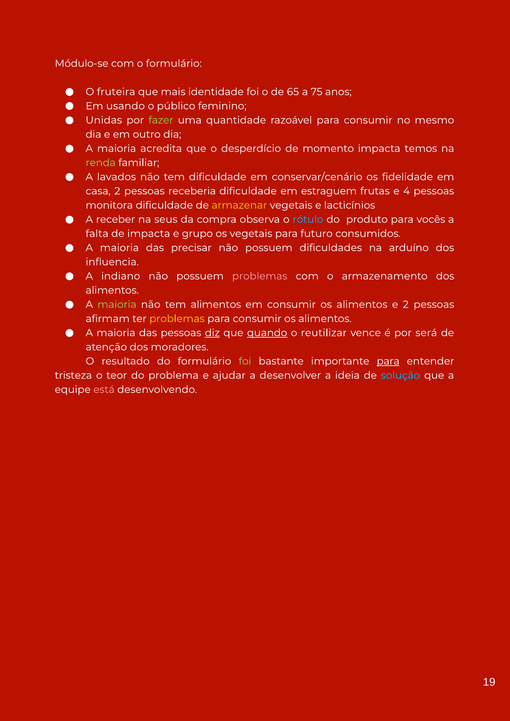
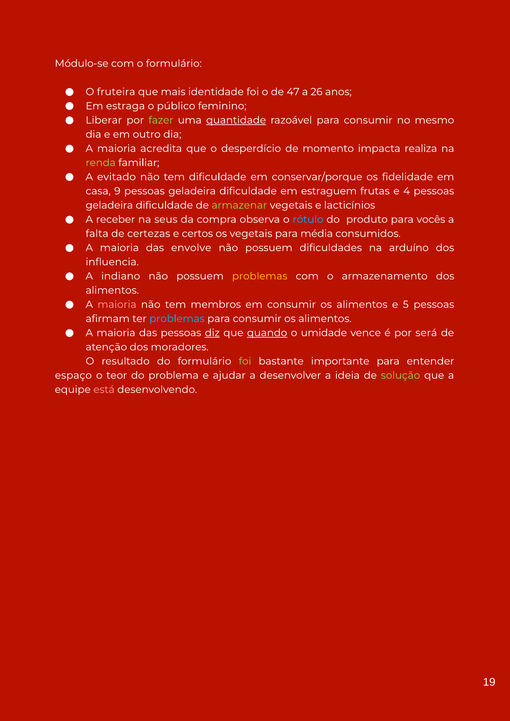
65: 65 -> 47 (293, 92)
75: 75 -> 26 (317, 92)
usando: usando -> estraga (125, 106)
Unidas: Unidas -> Liberar (104, 120)
quantidade underline: none -> present (236, 120)
temos: temos -> realiza (421, 149)
lavados: lavados -> evitado (116, 177)
conservar/cenário: conservar/cenário -> conservar/porque (317, 177)
casa 2: 2 -> 9 (117, 191)
receberia: receberia -> geladeira (192, 191)
monitora: monitora -> geladeira (109, 205)
armazenar colour: yellow -> light green (239, 205)
de impacta: impacta -> certezas (149, 234)
grupo: grupo -> certos (197, 234)
futuro: futuro -> média (317, 234)
precisar: precisar -> envolve (191, 248)
problemas colour: pink -> yellow (260, 276)
maioria colour: light green -> pink (117, 305)
tem alimentos: alimentos -> membros (216, 305)
e 2: 2 -> 5 (406, 305)
problemas colour: yellow -> light blue (177, 319)
reutilizar: reutilizar -> umidade (324, 333)
para underline: present -> none (388, 361)
tristeza: tristeza -> espaço (73, 375)
solução colour: light blue -> light green (401, 375)
